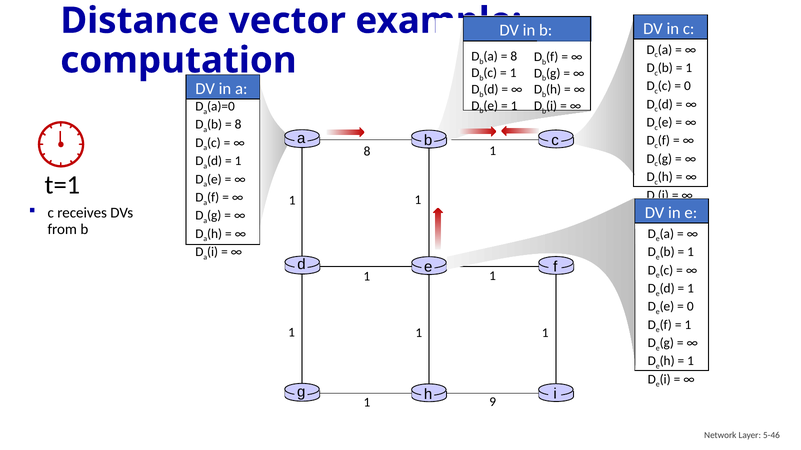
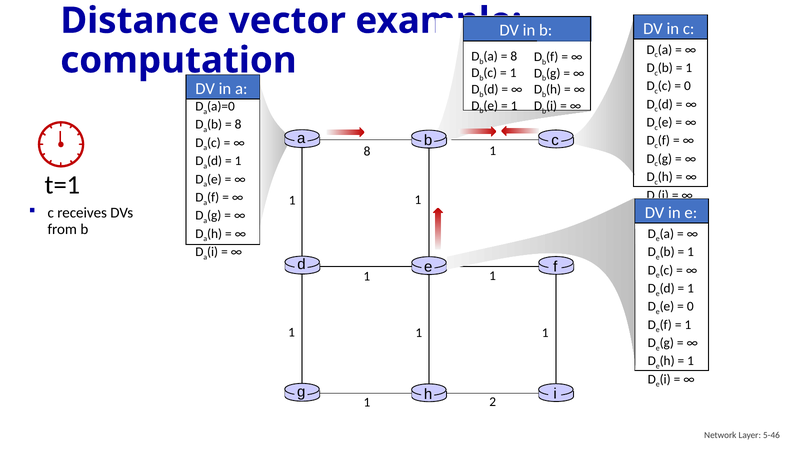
9: 9 -> 2 (493, 402)
